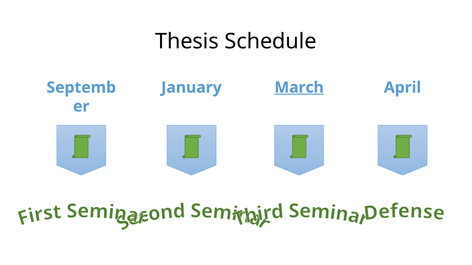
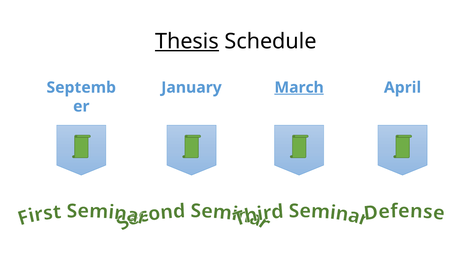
Thesis underline: none -> present (187, 42)
